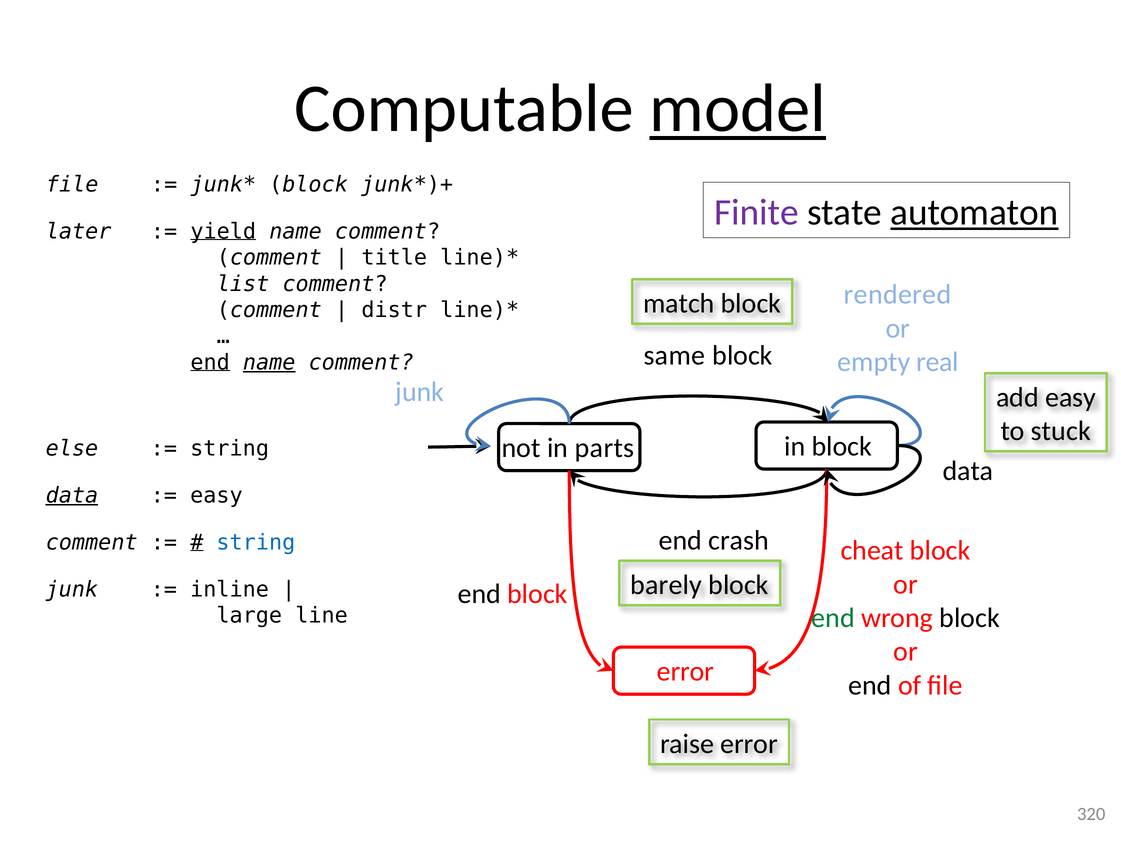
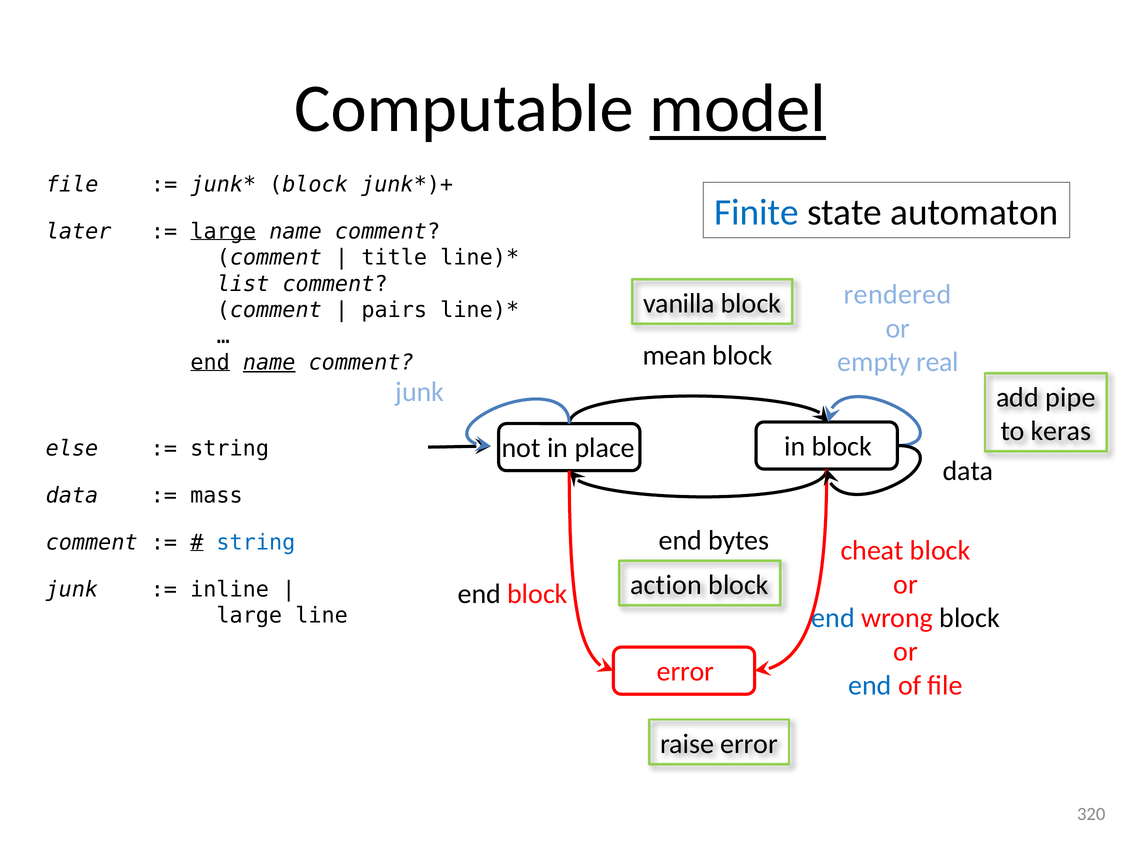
Finite colour: purple -> blue (757, 213)
automaton underline: present -> none (974, 213)
yield: yield -> large (223, 231)
match: match -> vanilla (679, 303)
distr: distr -> pairs (394, 310)
same: same -> mean (675, 355)
add easy: easy -> pipe (1070, 397)
stuck: stuck -> keras (1061, 431)
parts: parts -> place (605, 448)
data underline: present -> none (72, 495)
easy: easy -> mass (216, 495)
crash: crash -> bytes (739, 541)
barely: barely -> action (666, 585)
end colour: green -> blue (833, 618)
end colour: black -> blue (870, 685)
